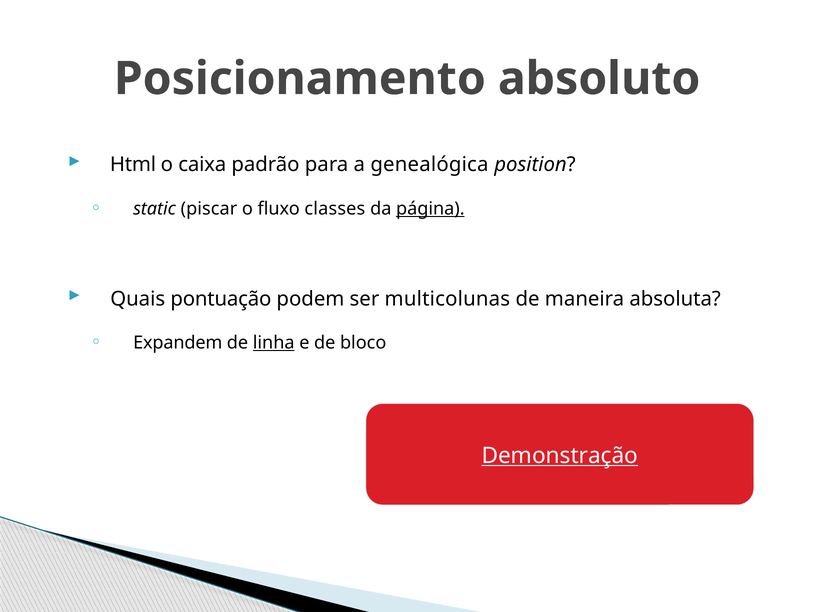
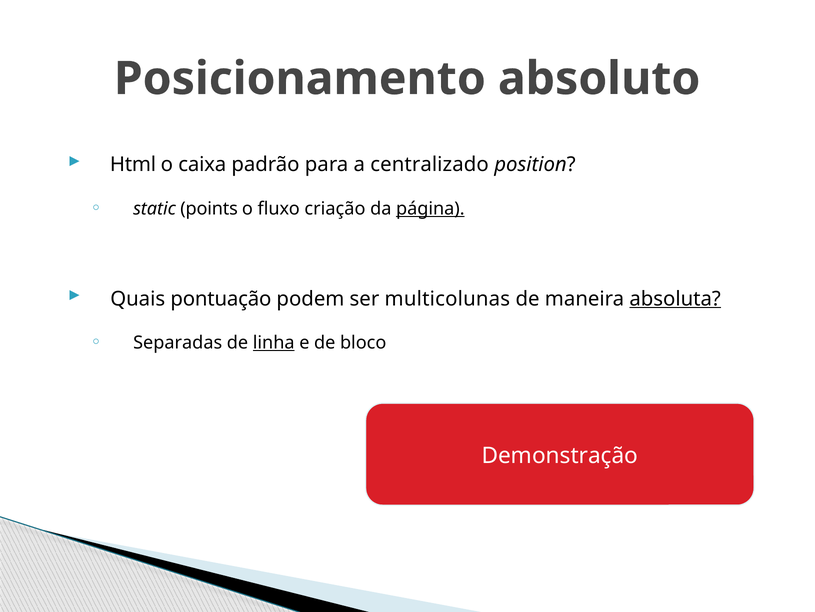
genealógica: genealógica -> centralizado (430, 165)
piscar: piscar -> points (209, 208)
classes: classes -> criação (335, 208)
absoluta underline: none -> present (675, 298)
Expandem: Expandem -> Separadas (178, 342)
Demonstração underline: present -> none (560, 455)
